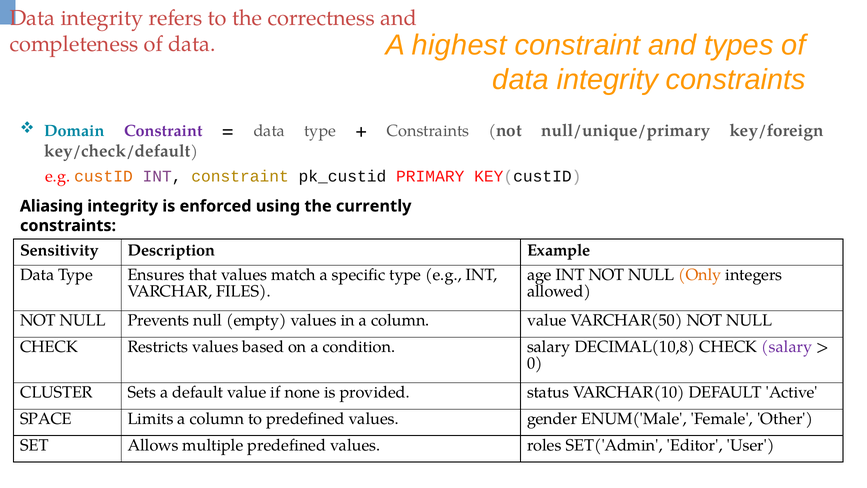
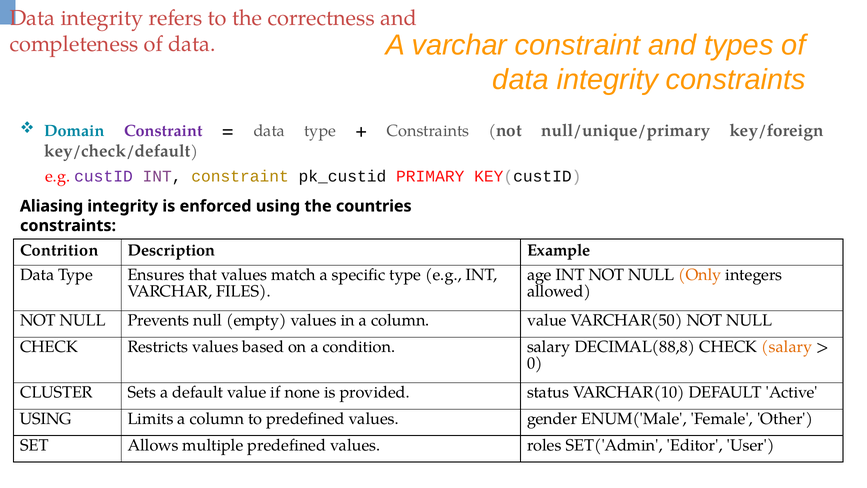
A highest: highest -> varchar (459, 45)
custID colour: orange -> purple (104, 176)
currently: currently -> countries (374, 206)
Sensitivity: Sensitivity -> Contrition (59, 250)
DECIMAL(10,8: DECIMAL(10,8 -> DECIMAL(88,8 (635, 347)
salary colour: purple -> orange (787, 347)
SPACE: SPACE -> USING (46, 419)
